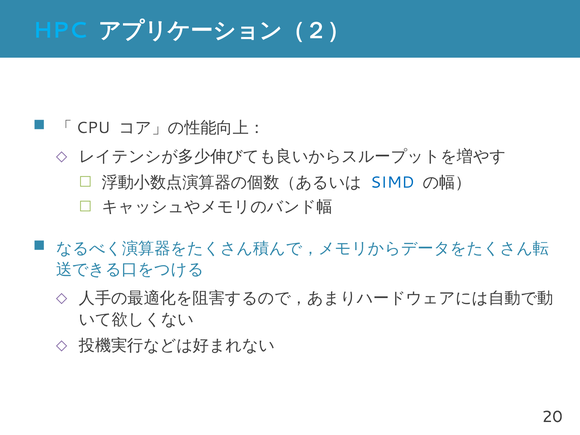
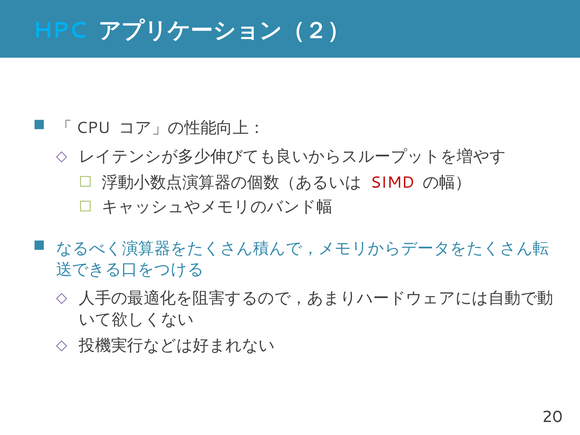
SIMD colour: blue -> red (393, 182)
